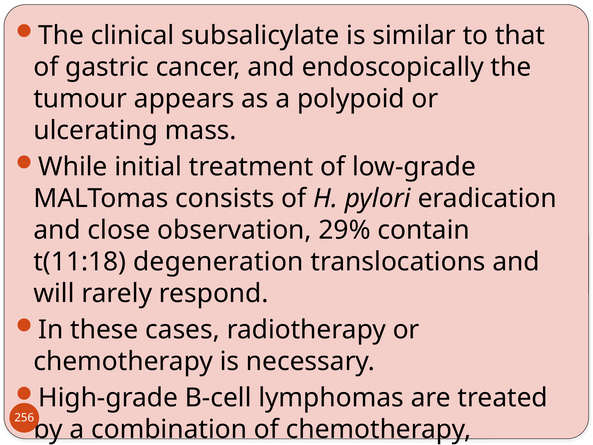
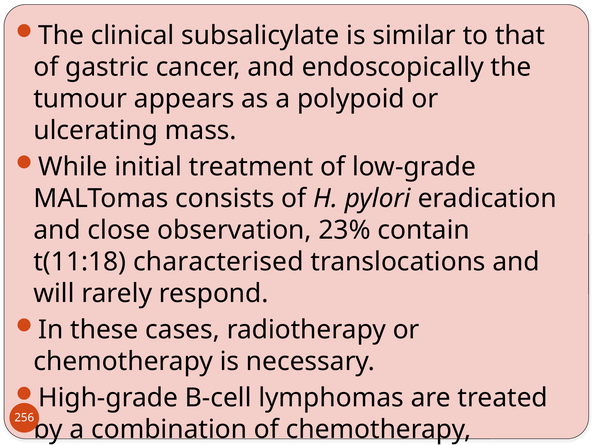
29%: 29% -> 23% (345, 230)
degeneration: degeneration -> characterised (218, 262)
